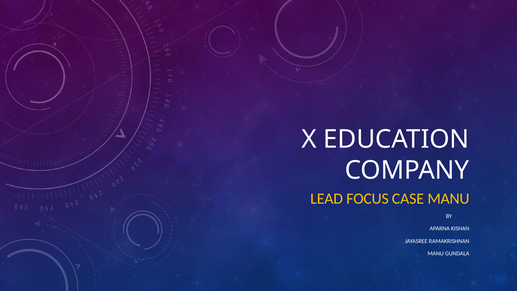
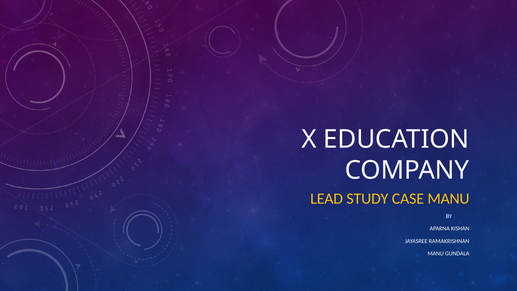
FOCUS: FOCUS -> STUDY (367, 198)
